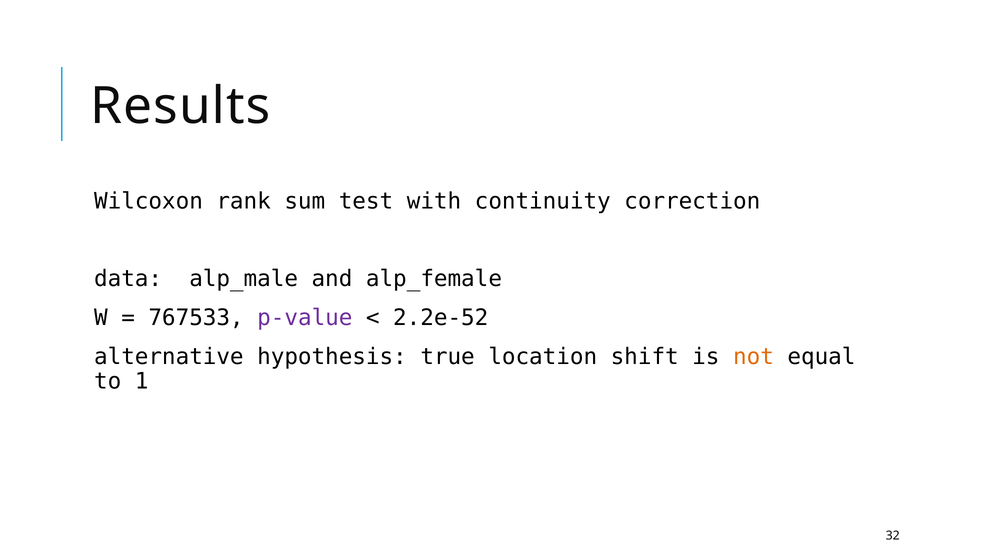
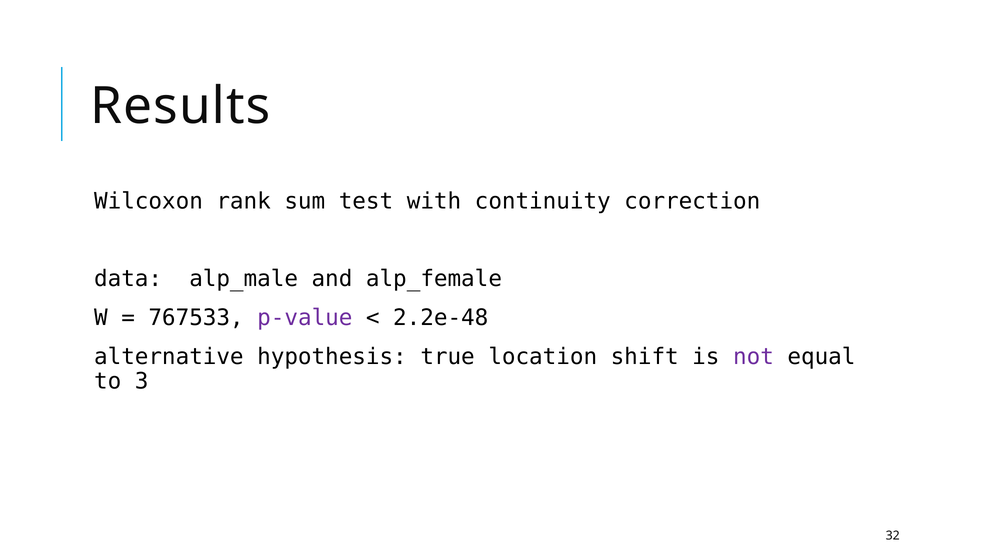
2.2e-52: 2.2e-52 -> 2.2e-48 (441, 318)
not colour: orange -> purple (753, 356)
1: 1 -> 3 (142, 381)
